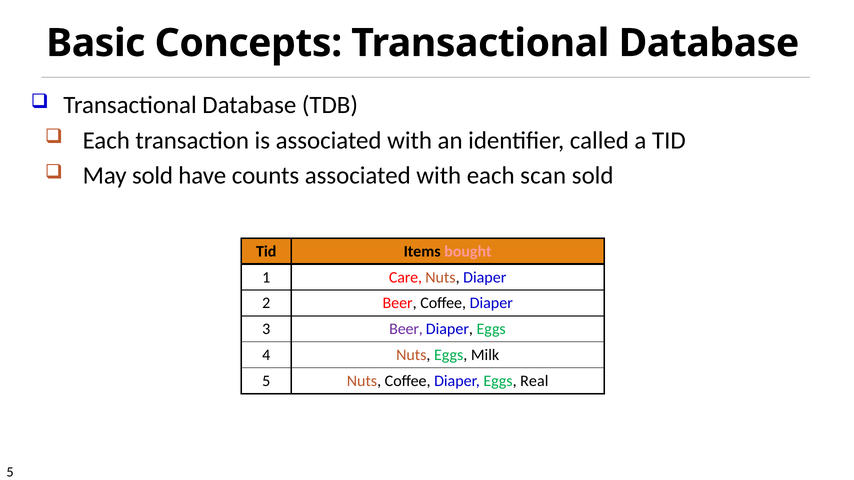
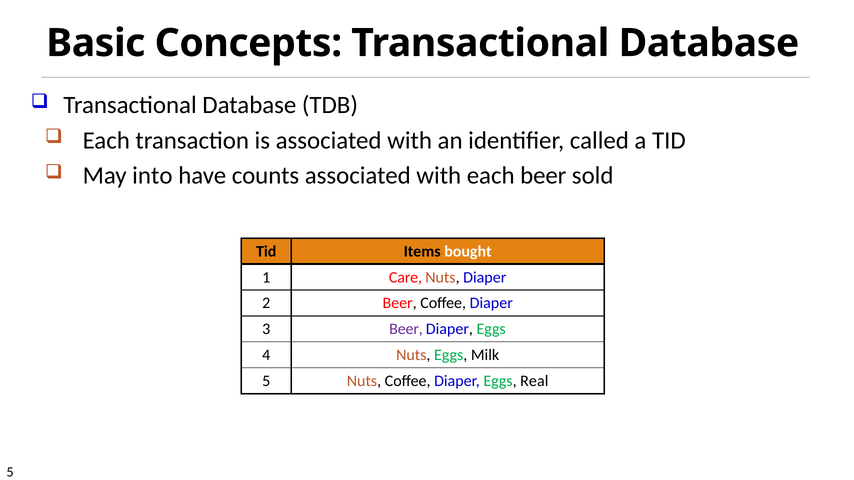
May sold: sold -> into (152, 176)
each scan: scan -> beer (543, 176)
bought colour: pink -> white (468, 252)
